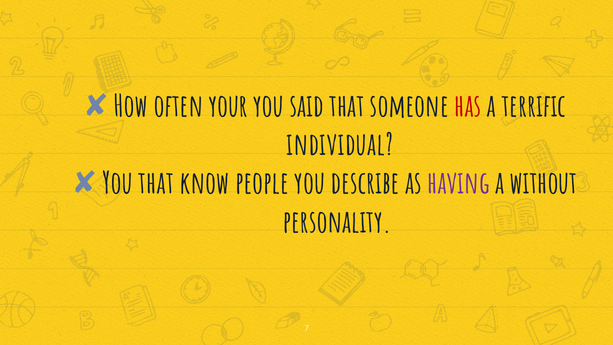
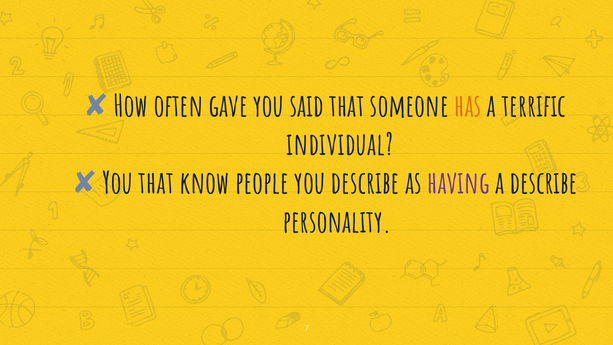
your: your -> gave (228, 106)
has colour: red -> orange (468, 106)
a without: without -> describe (544, 184)
